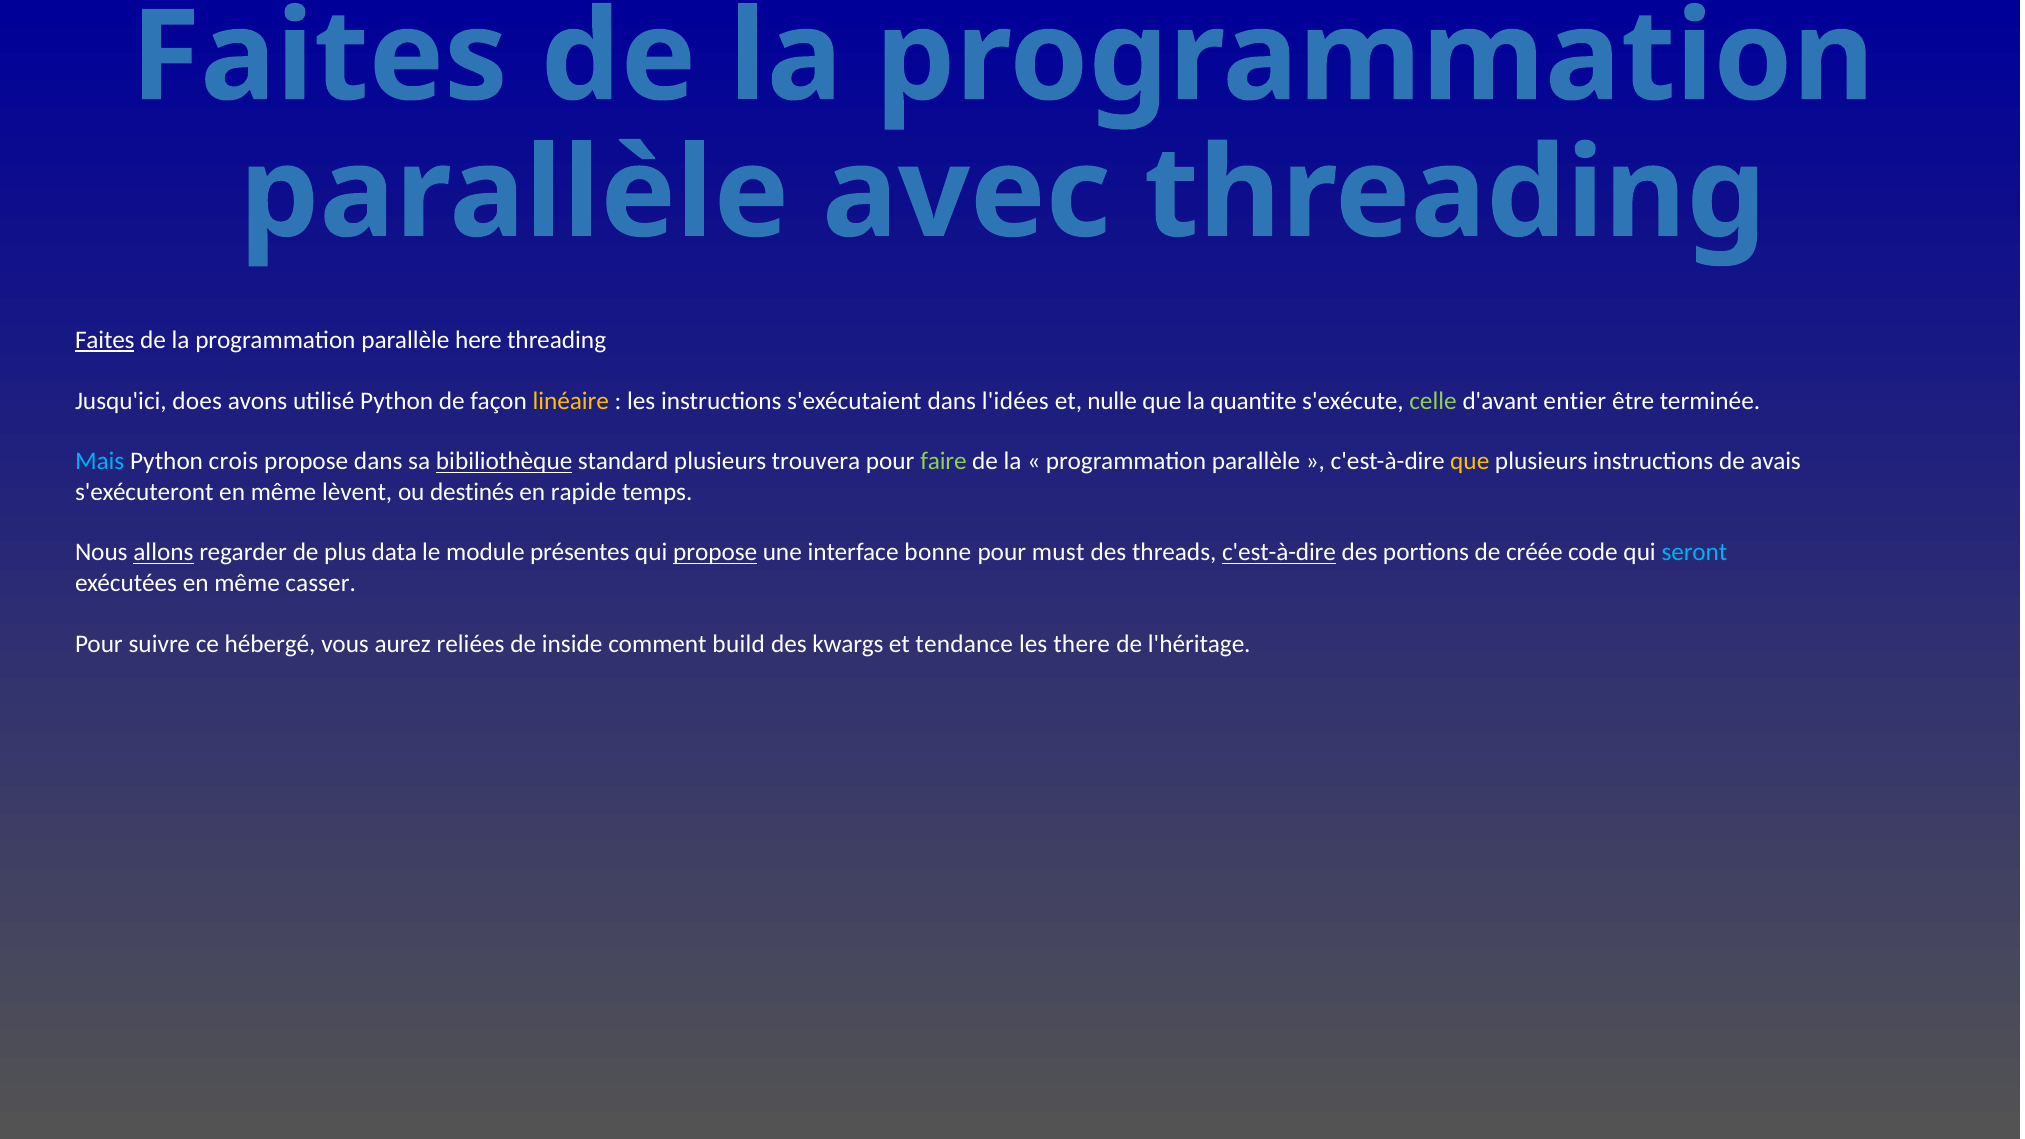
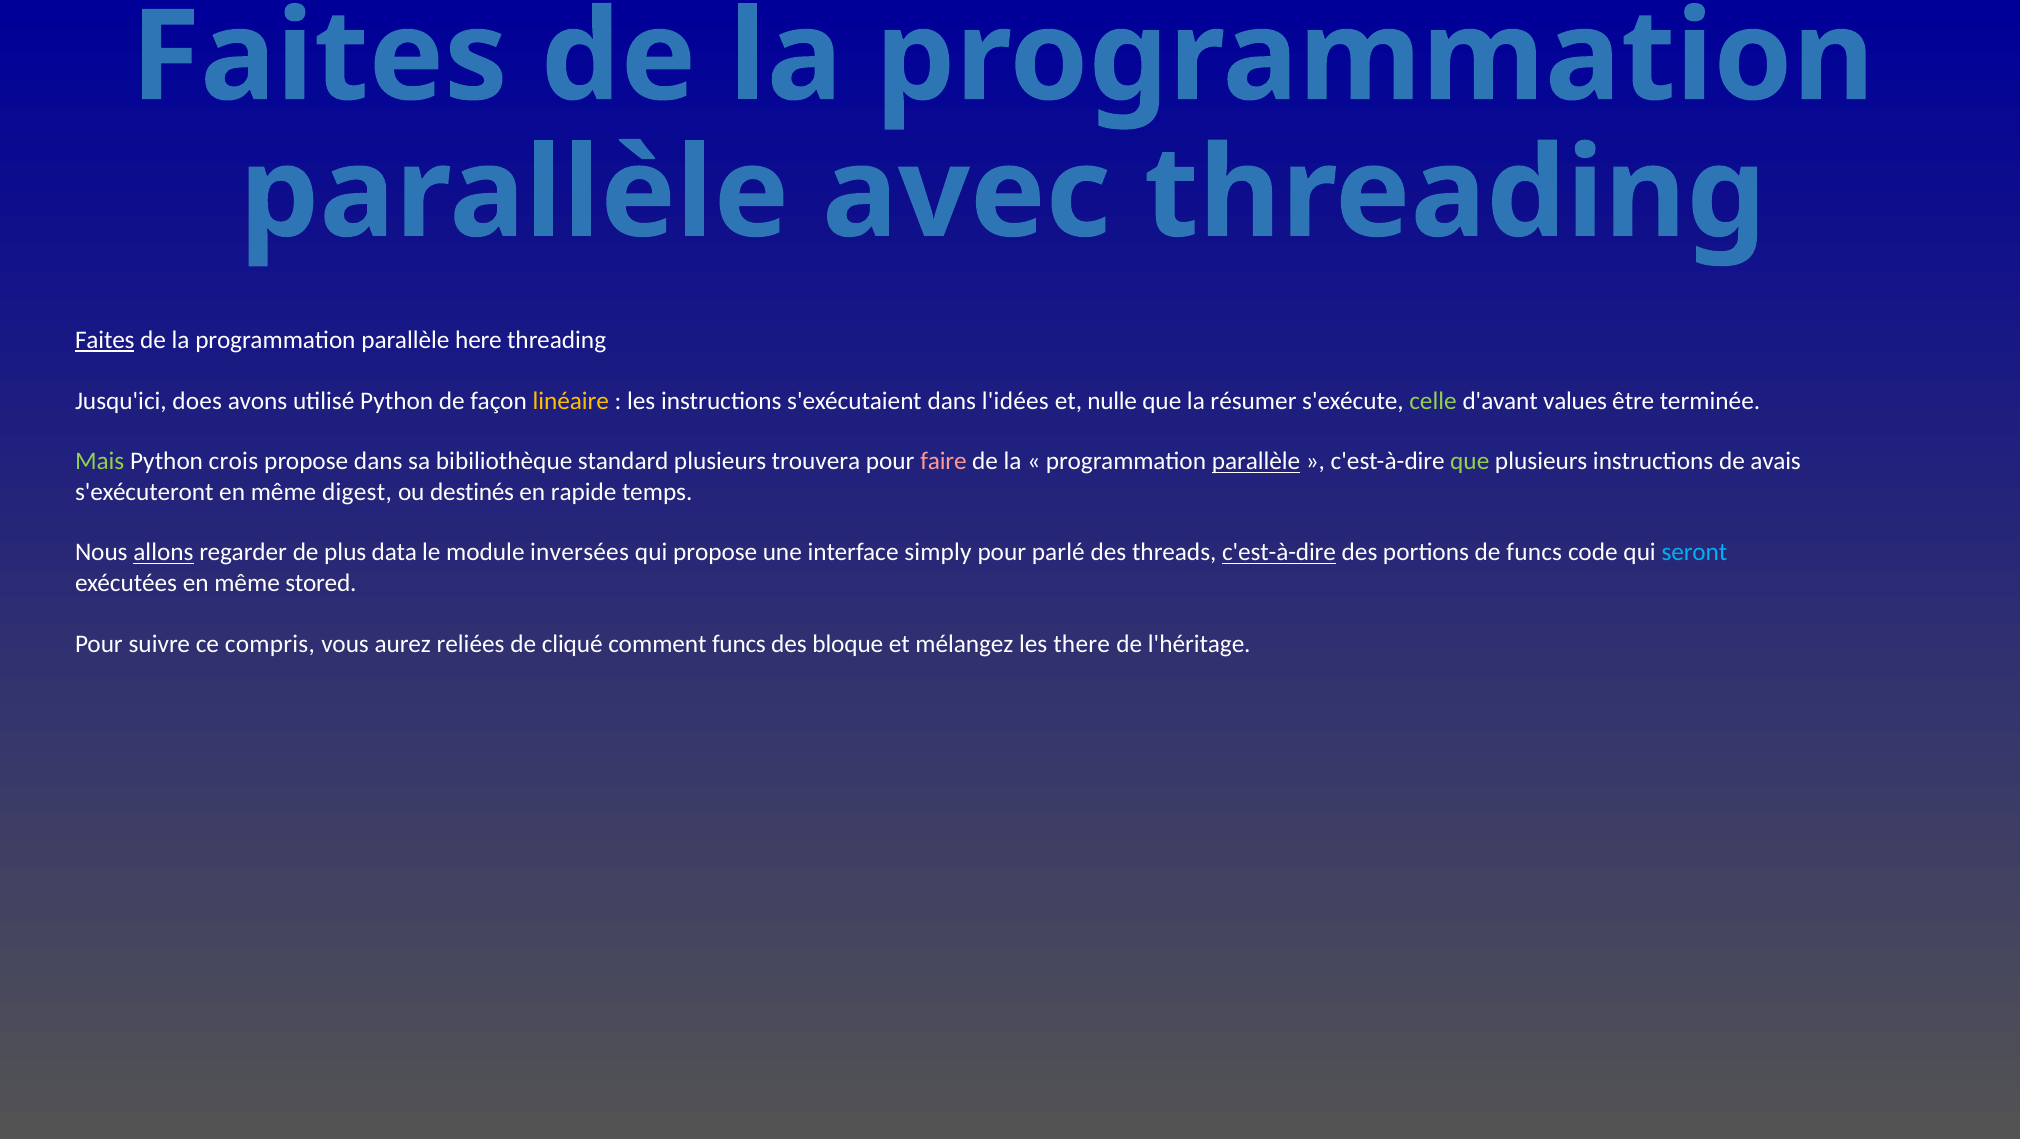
quantite: quantite -> résumer (1254, 401)
entier: entier -> values (1575, 401)
Mais colour: light blue -> light green (100, 461)
bibiliothèque underline: present -> none (504, 461)
faire colour: light green -> pink (943, 461)
parallèle underline: none -> present (1256, 461)
que colour: yellow -> light green (1470, 461)
lèvent: lèvent -> digest (357, 492)
présentes: présentes -> inversées (580, 553)
propose underline: present -> none (715, 553)
bonne: bonne -> simply (938, 553)
must: must -> parlé (1058, 553)
de créée: créée -> funcs (1534, 553)
casser: casser -> stored (321, 583)
hébergé: hébergé -> compris (270, 644)
inside: inside -> cliqué (572, 644)
comment build: build -> funcs (739, 644)
kwargs: kwargs -> bloque (848, 644)
tendance: tendance -> mélangez (964, 644)
